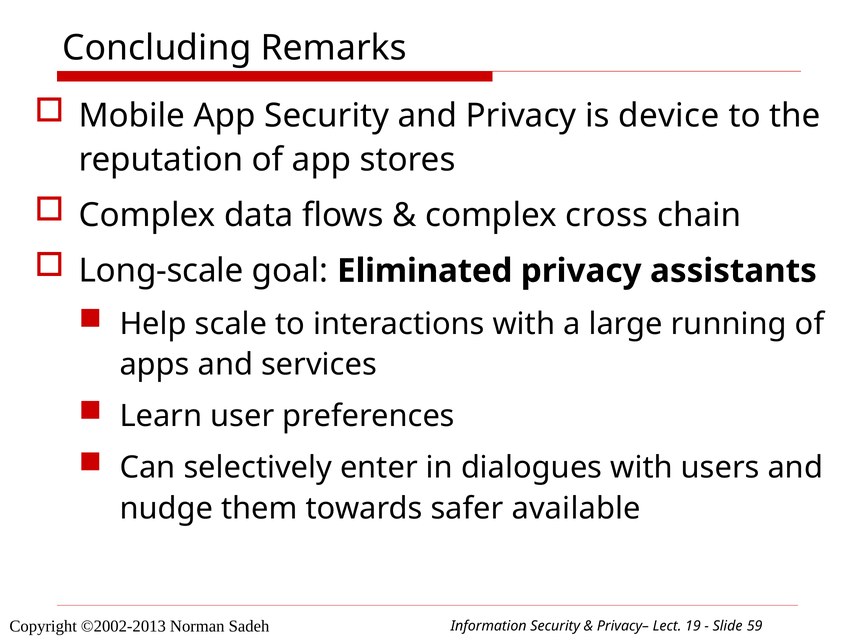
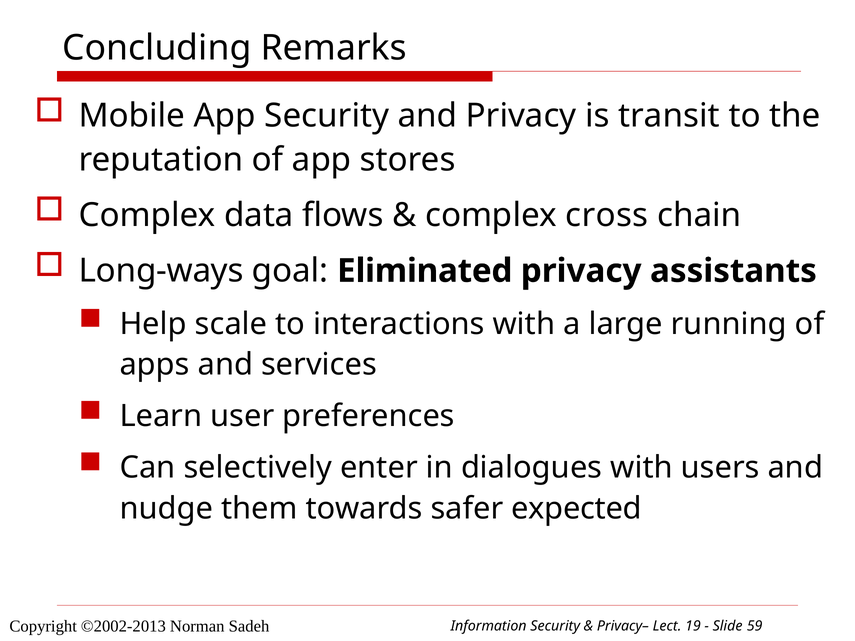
device: device -> transit (669, 116)
Long-scale: Long-scale -> Long-ways (161, 271)
available: available -> expected (576, 509)
